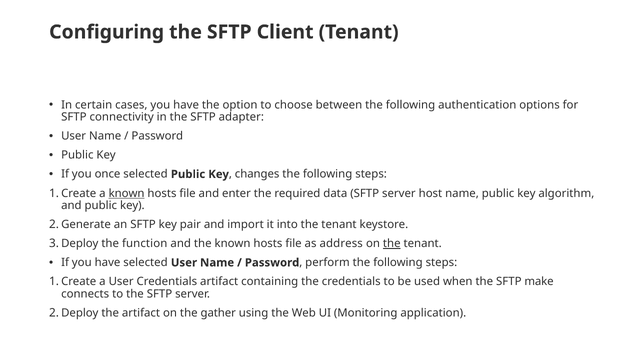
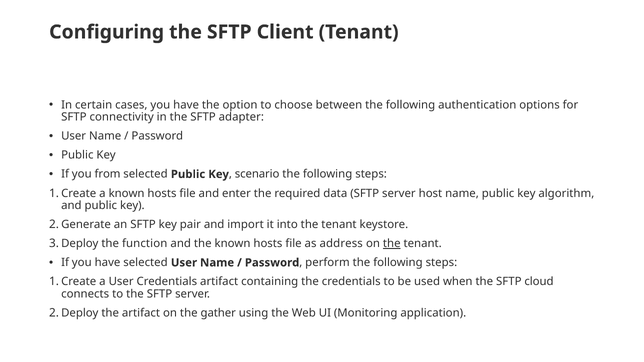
once: once -> from (108, 174)
changes: changes -> scenario (257, 174)
known underline: present -> none (127, 193)
make: make -> cloud (539, 282)
